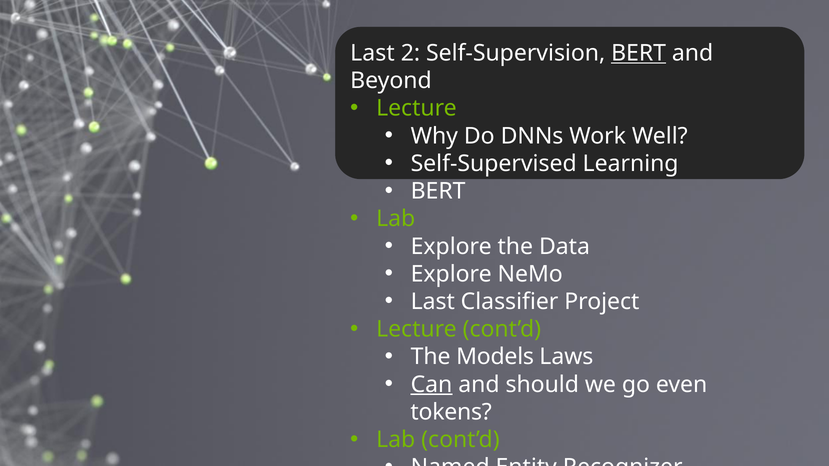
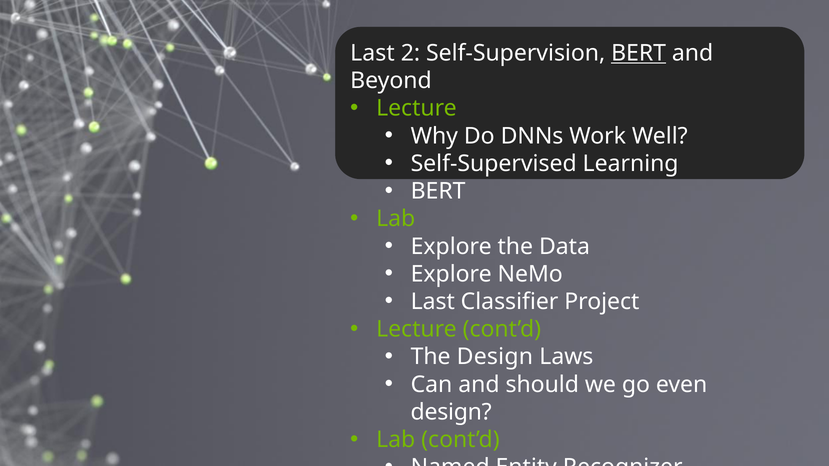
The Models: Models -> Design (495, 357)
Can underline: present -> none (432, 385)
tokens: tokens -> design (451, 412)
